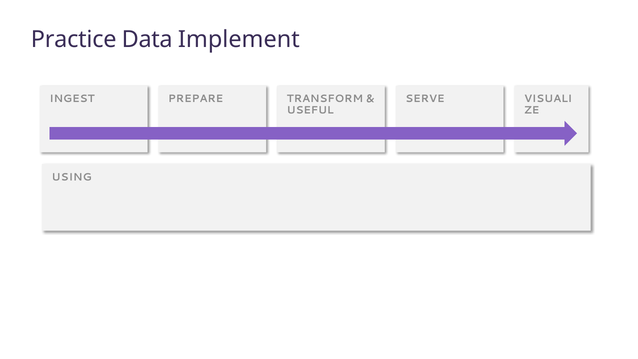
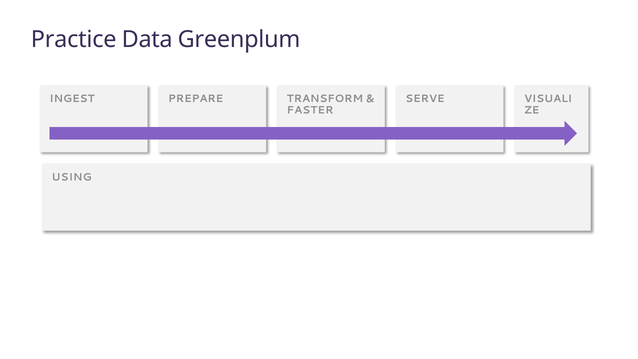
Implement: Implement -> Greenplum (239, 40)
USEFUL: USEFUL -> FASTER (310, 110)
